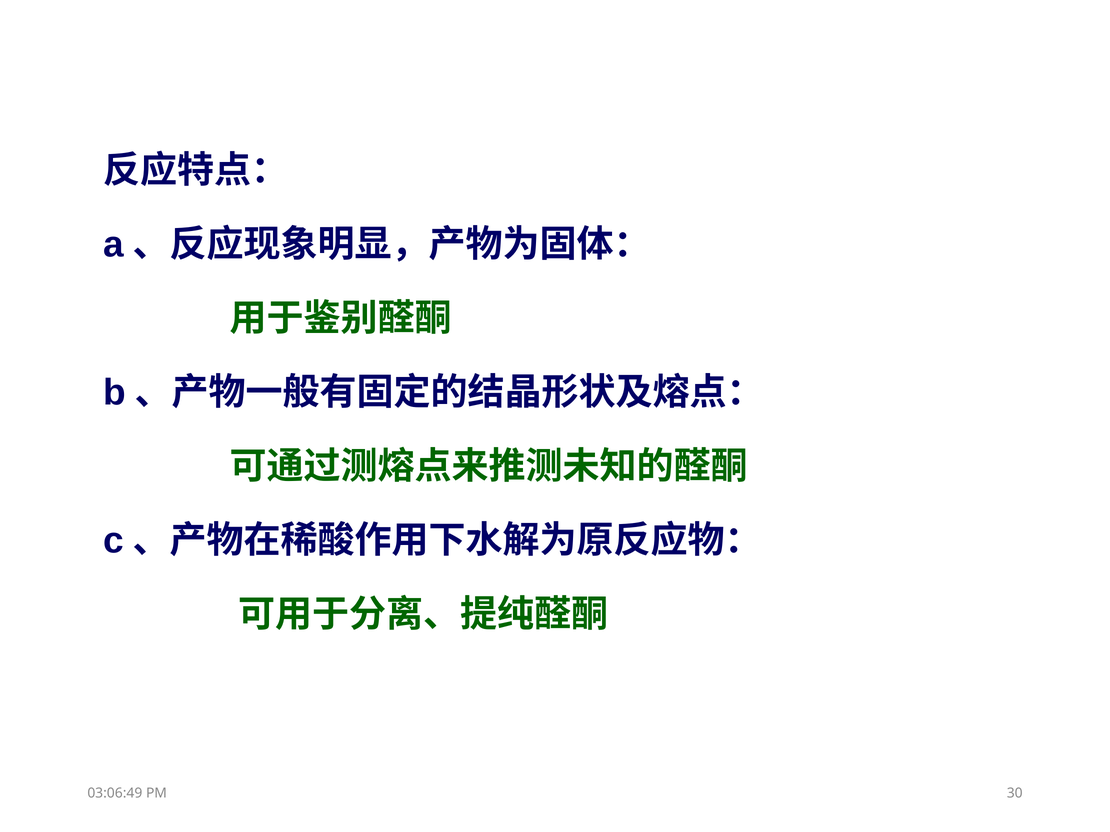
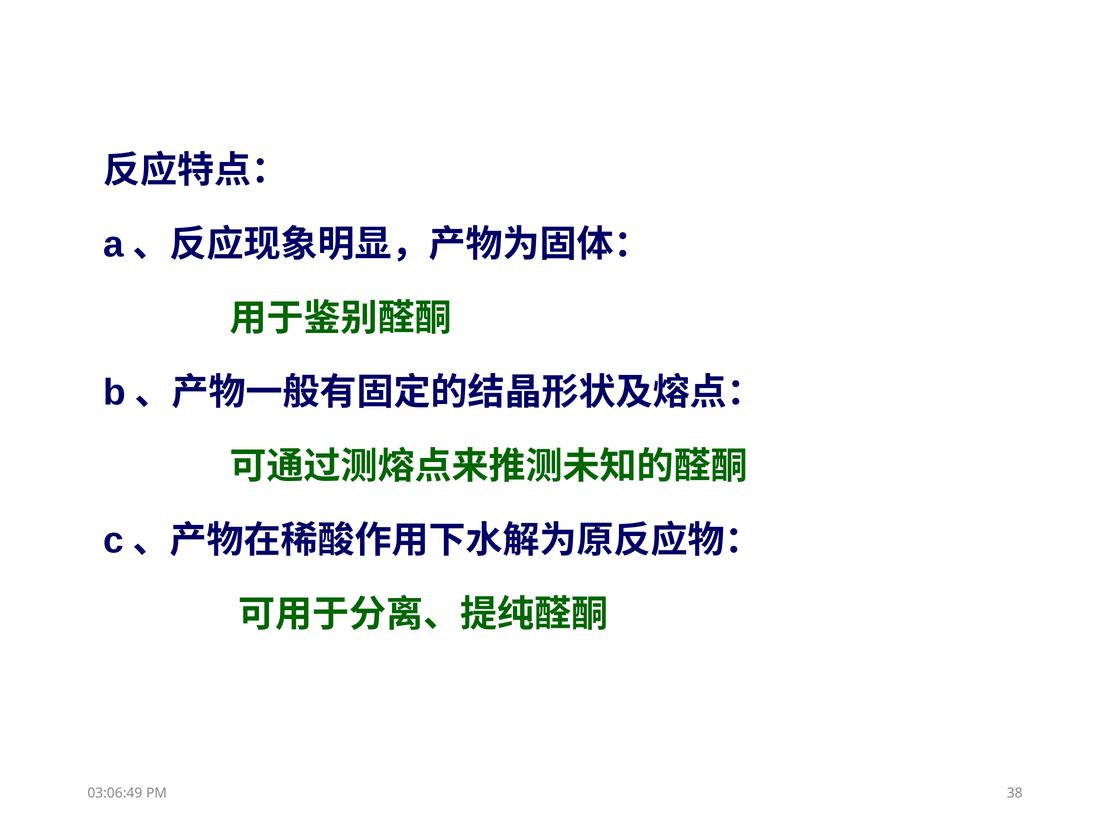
30: 30 -> 38 (1015, 794)
